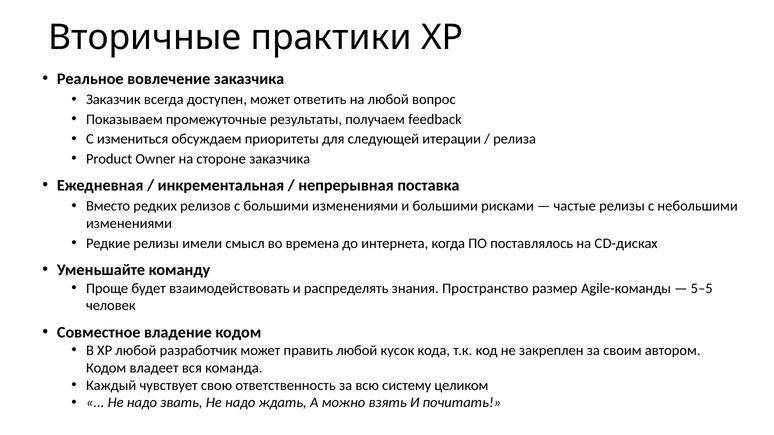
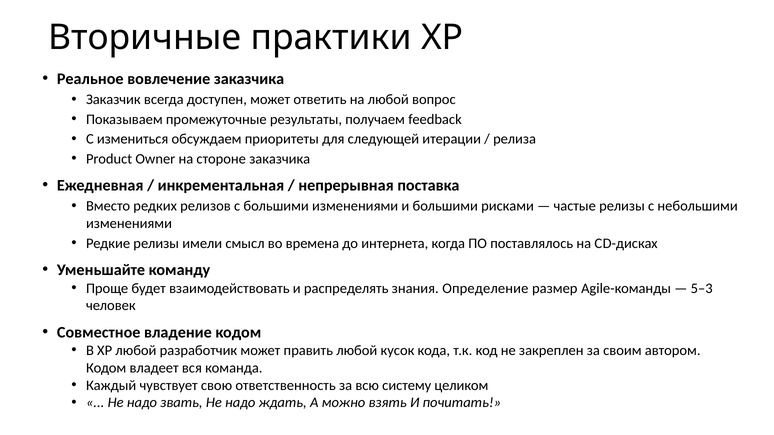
Пространство: Пространство -> Определение (485, 288)
5–5: 5–5 -> 5–3 (702, 288)
